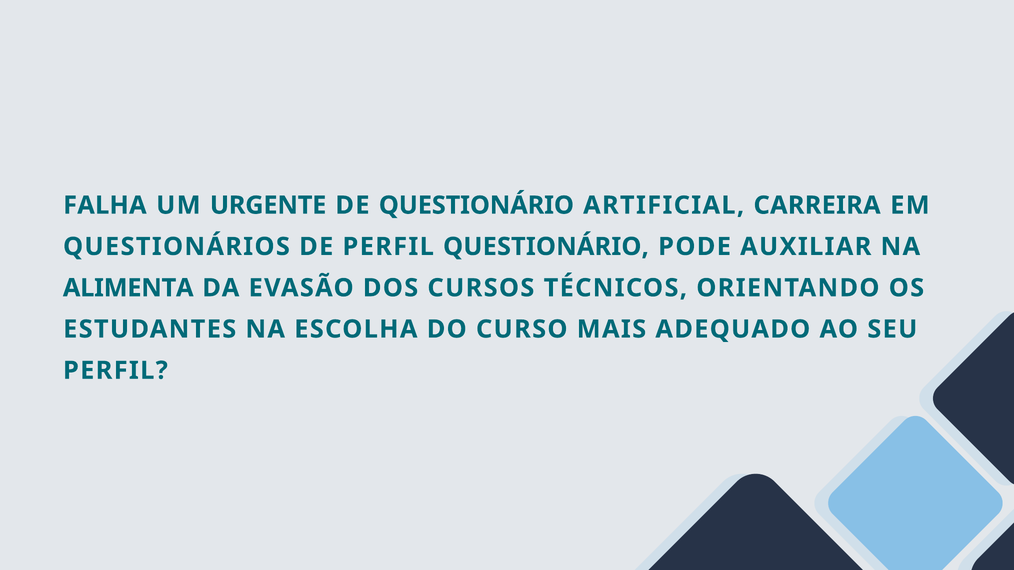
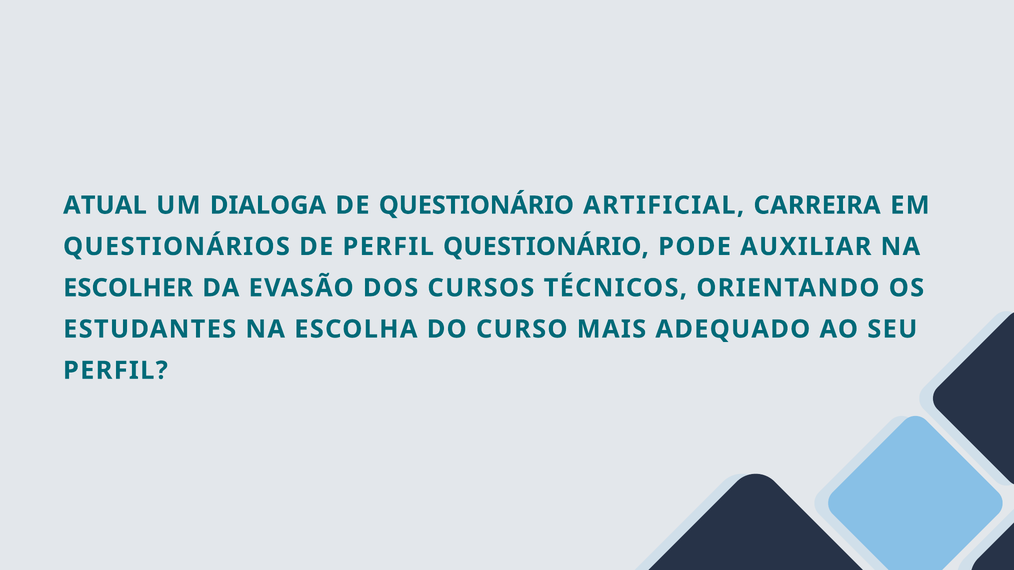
FALHA: FALHA -> ATUAL (105, 205)
URGENTE: URGENTE -> DIALOGA (268, 205)
ALIMENTA: ALIMENTA -> ESCOLHER (128, 288)
